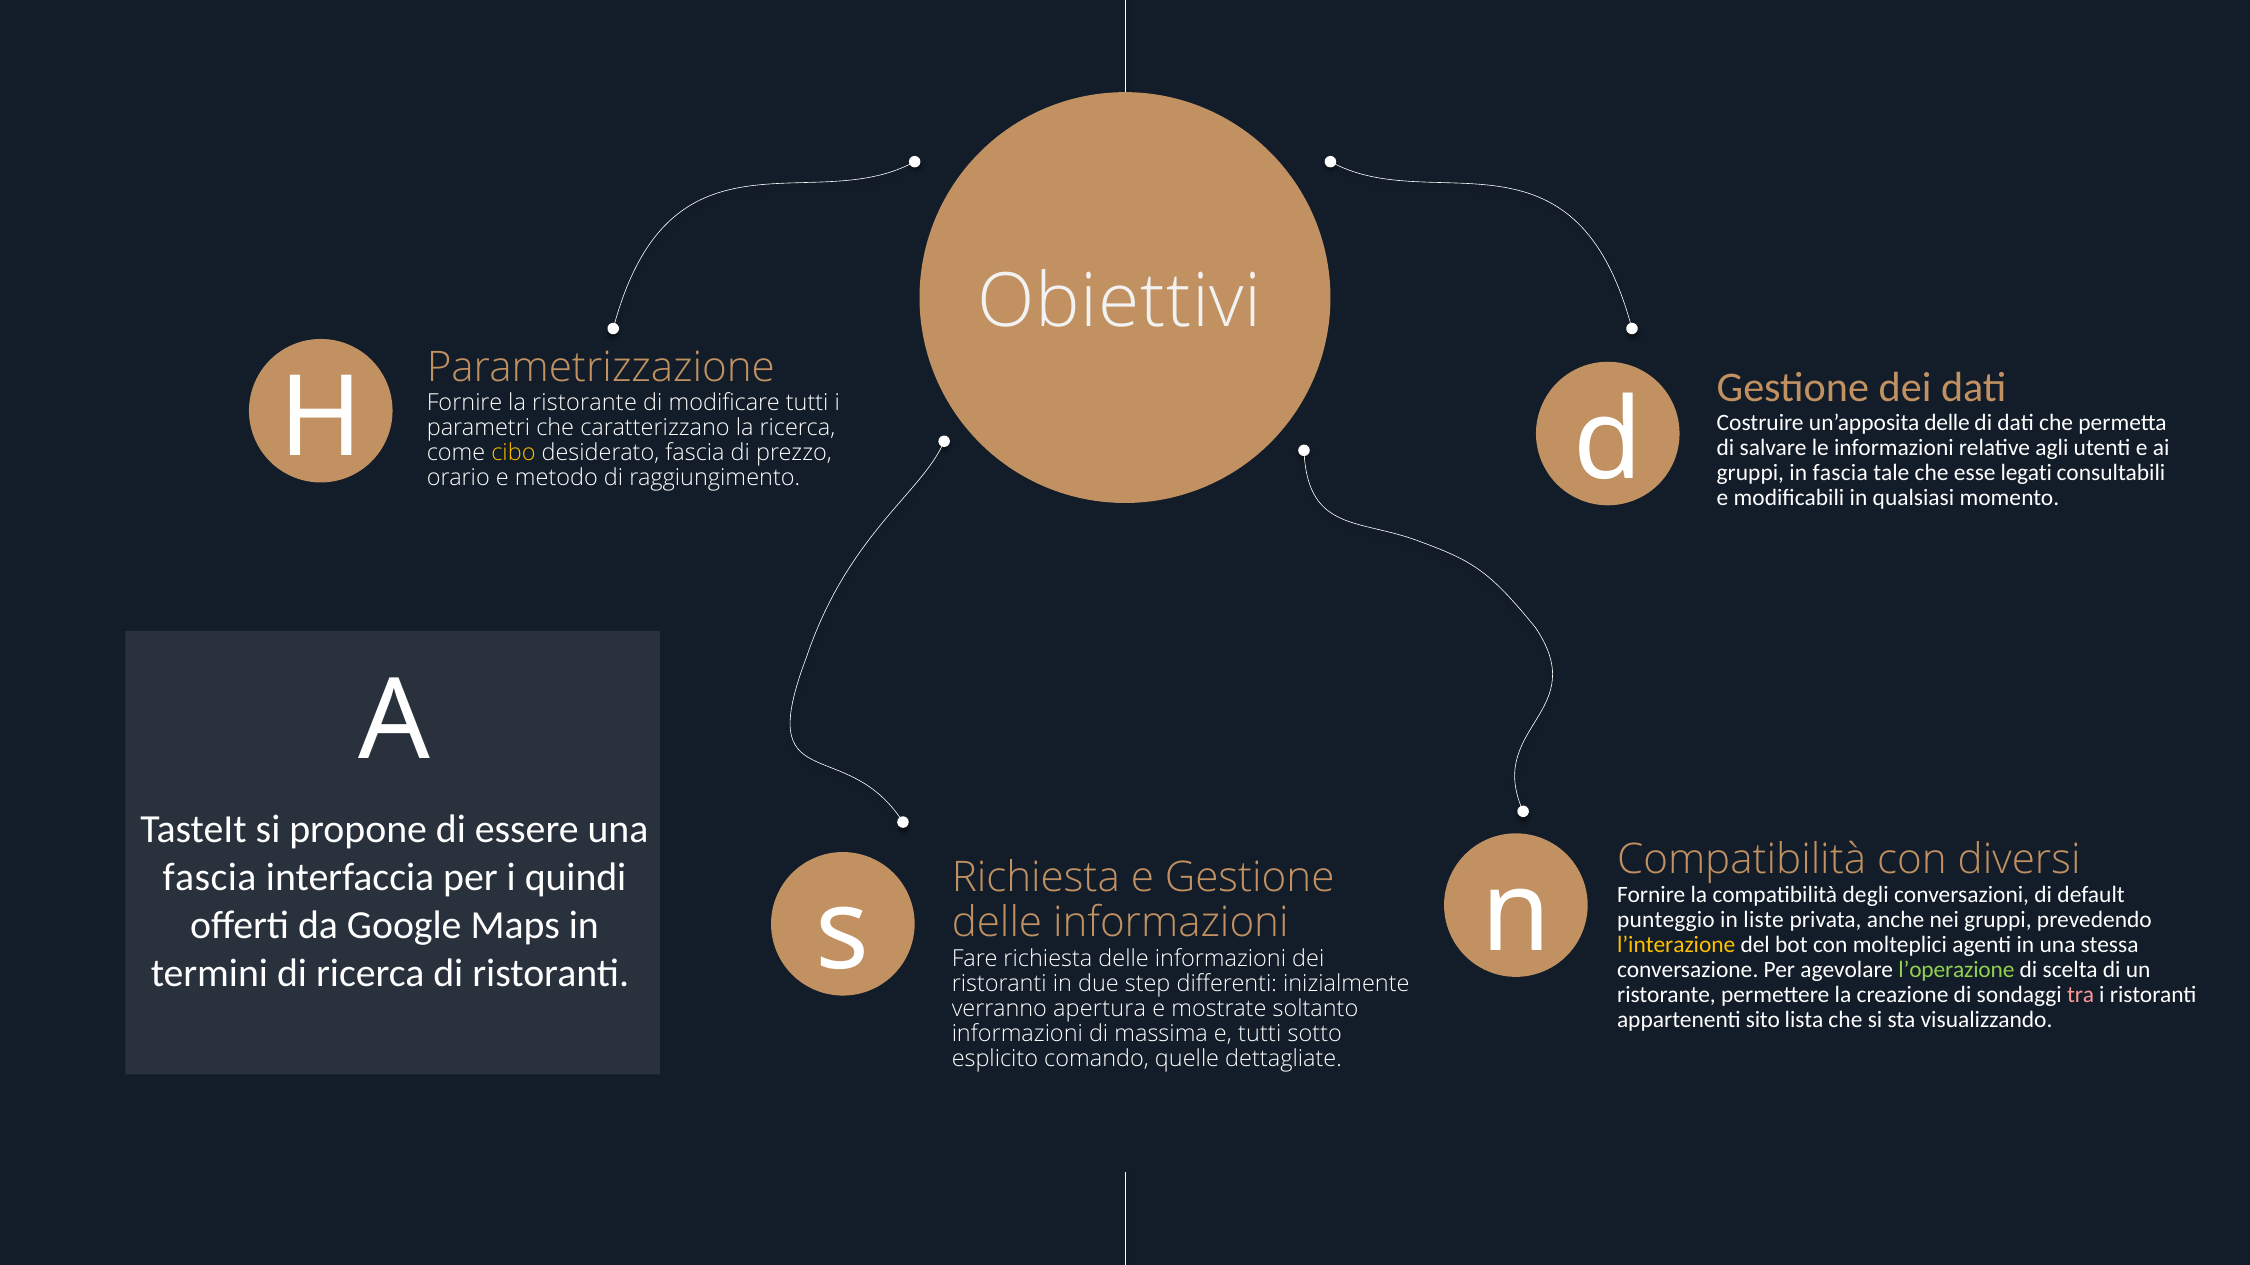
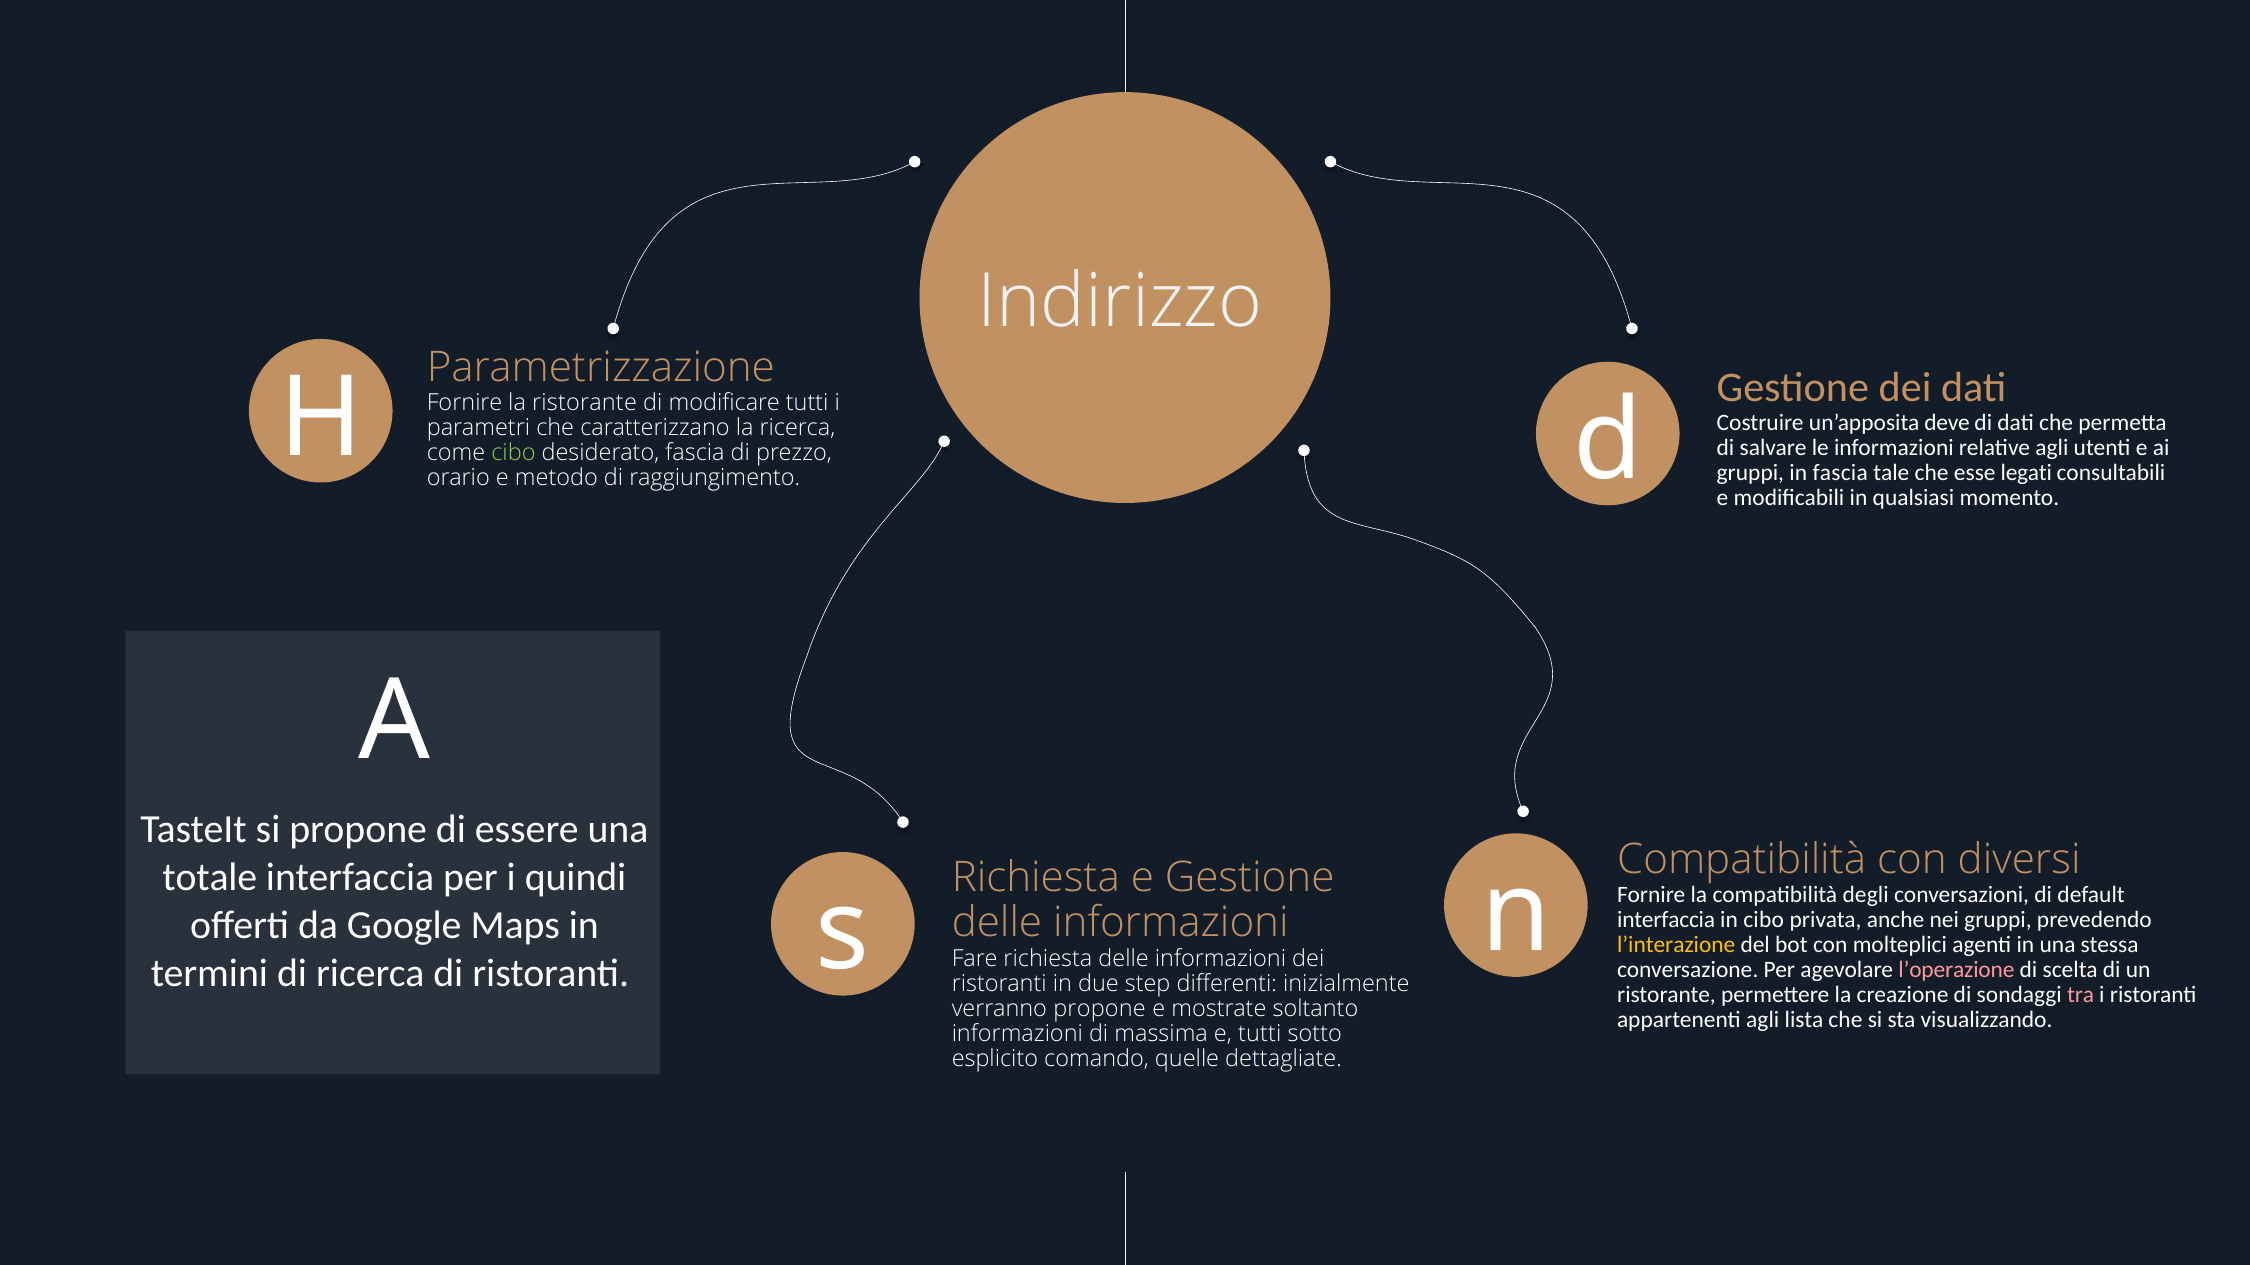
Obiettivi: Obiettivi -> Indirizzo (1120, 302)
un’apposita delle: delle -> deve (1947, 423)
cibo colour: yellow -> light green (513, 453)
fascia: fascia -> totale (210, 878)
punteggio: punteggio -> interfaccia (1666, 920)
in liste: liste -> cibo (1764, 920)
l’operazione colour: light green -> pink (1956, 970)
verranno apertura: apertura -> propone (1100, 1009)
appartenenti sito: sito -> agli (1763, 1020)
